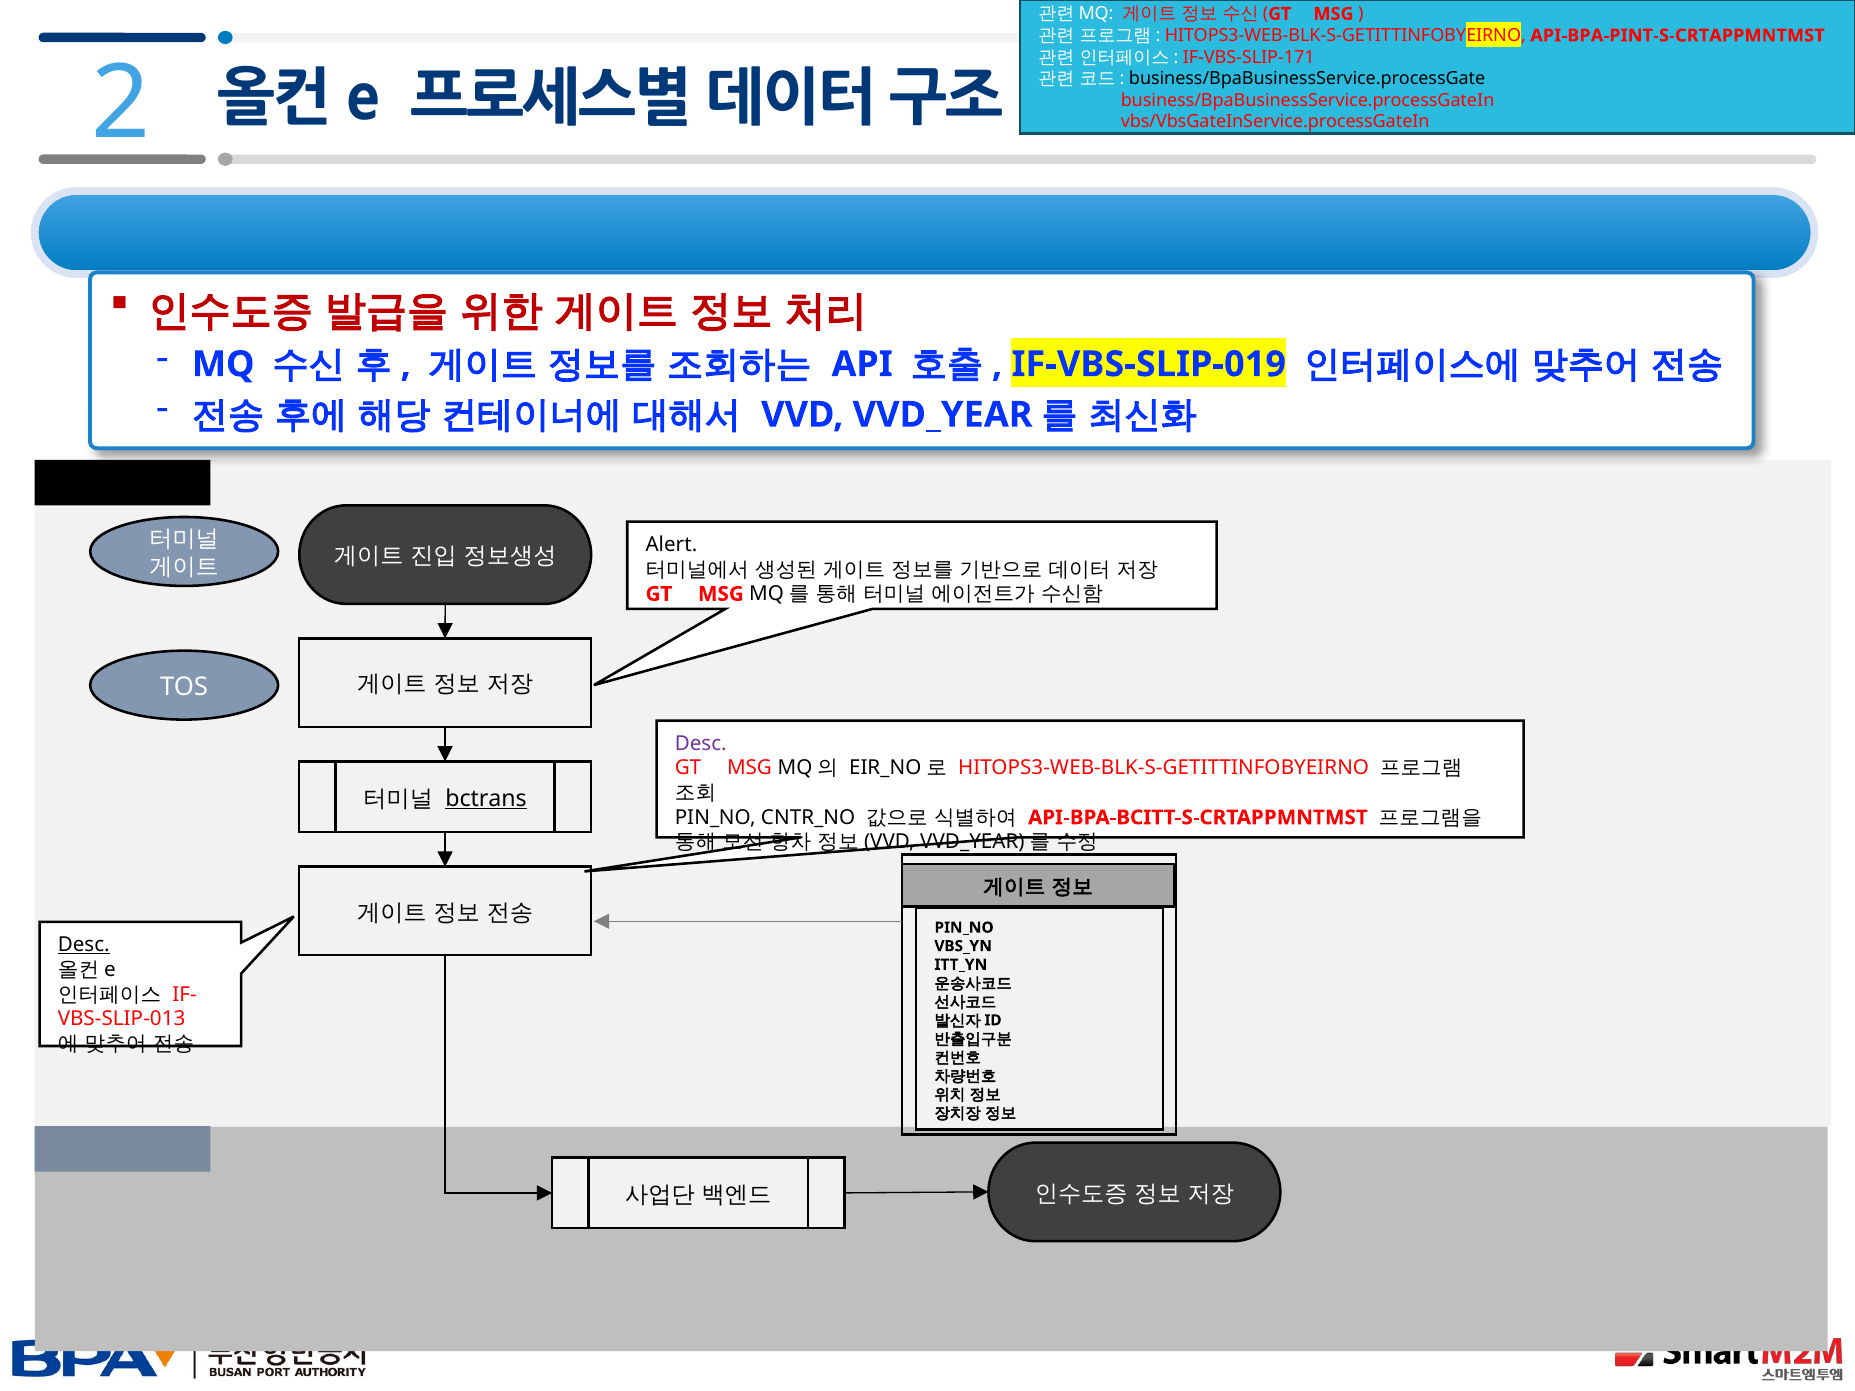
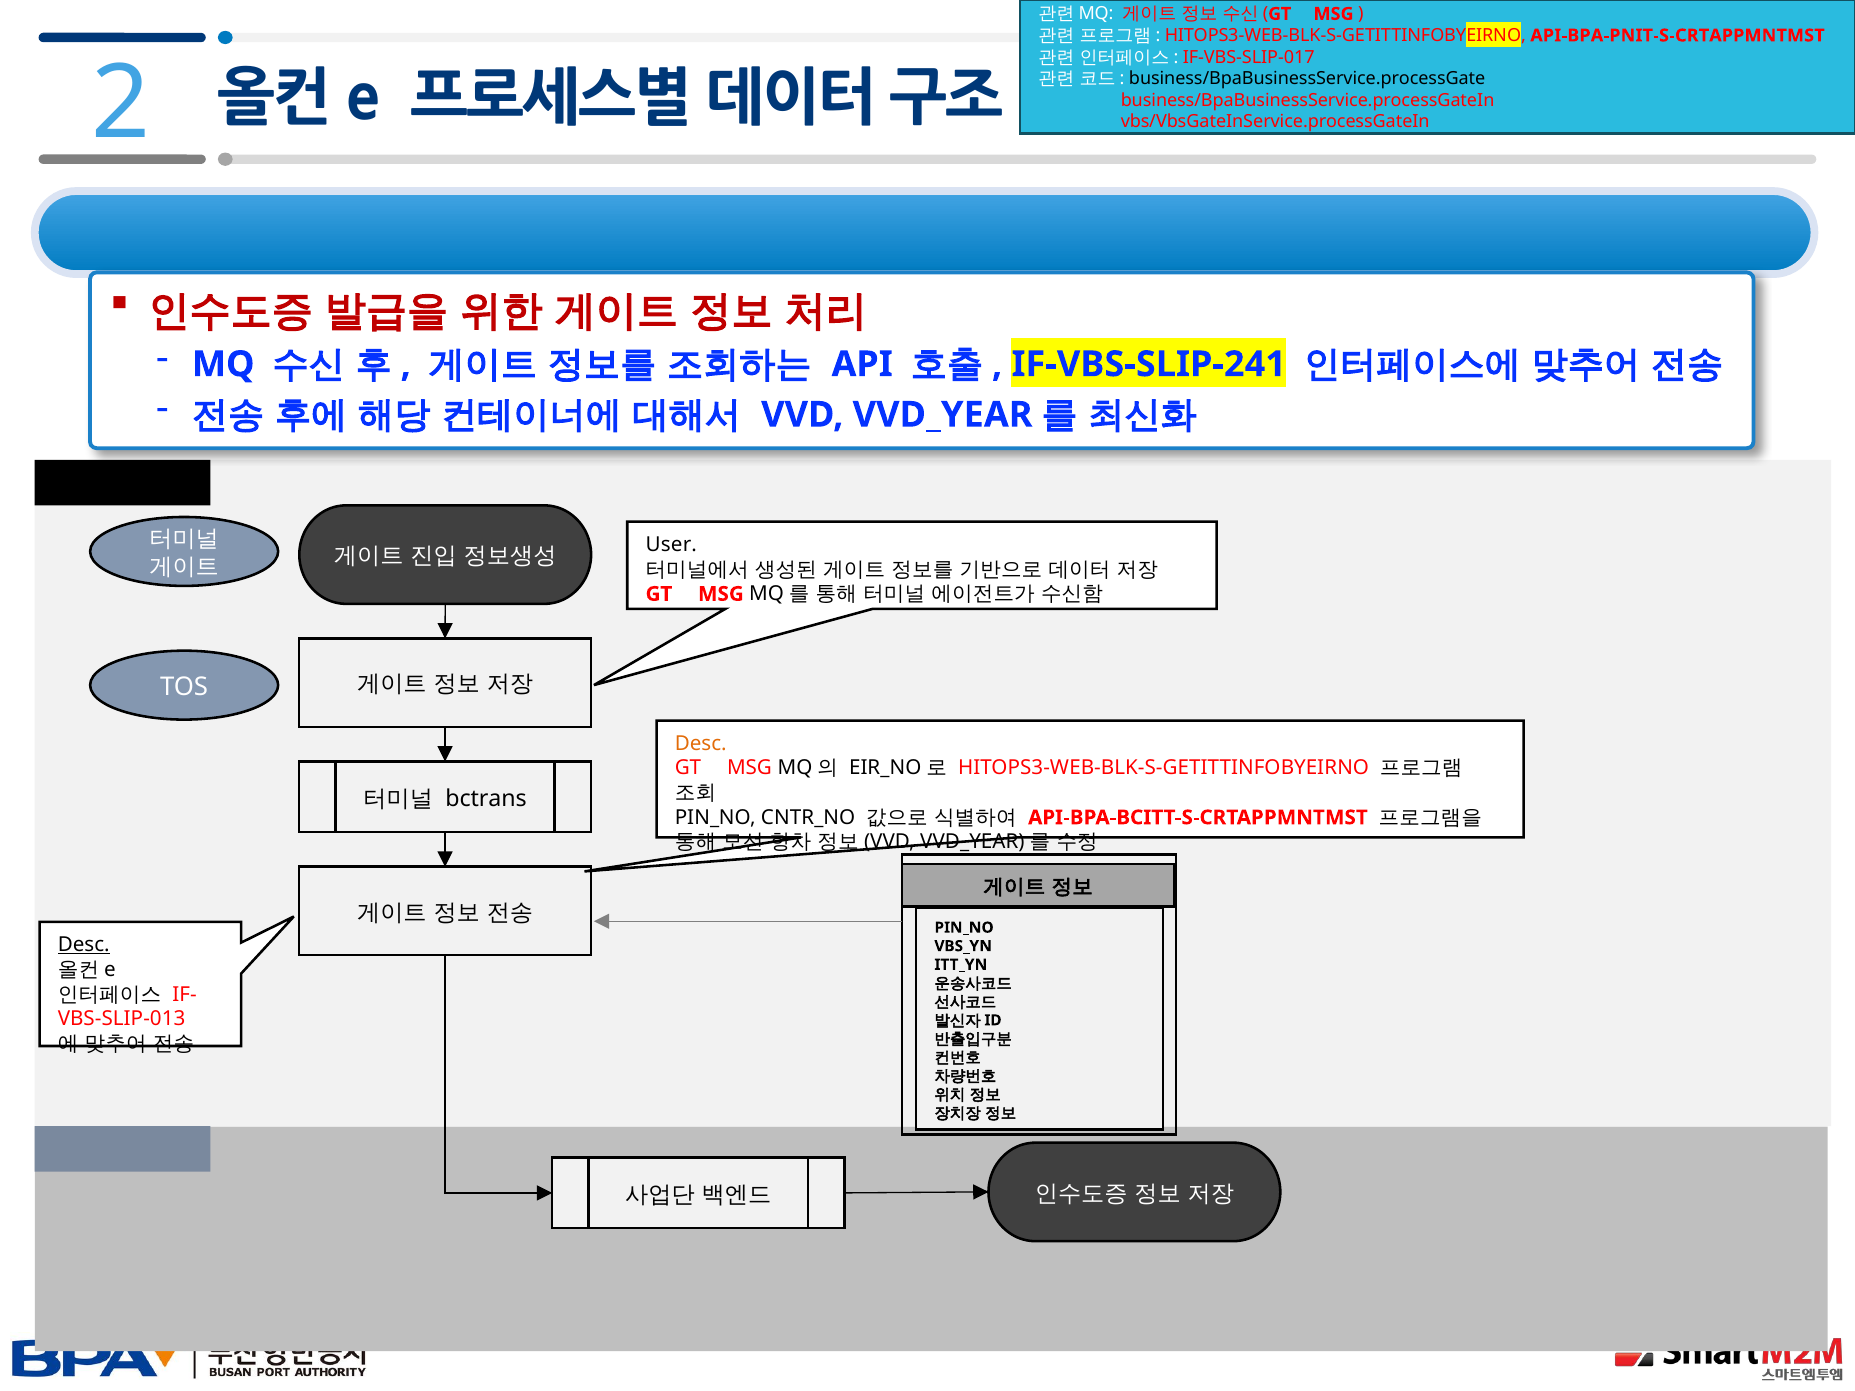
API-BPA-PINT-S-CRTAPPMNTMST: API-BPA-PINT-S-CRTAPPMNTMST -> API-BPA-PNIT-S-CRTAPPMNTMST (1677, 36)
IF-VBS-SLIP-171: IF-VBS-SLIP-171 -> IF-VBS-SLIP-017 (1249, 57)
IF-VBS-SLIP-019: IF-VBS-SLIP-019 -> IF-VBS-SLIP-241 (1149, 364)
Alert: Alert -> User (671, 545)
Desc colour: purple -> orange (701, 744)
bctrans underline: present -> none (486, 799)
